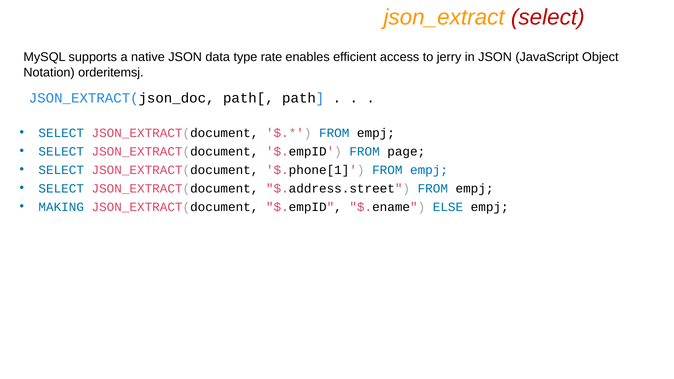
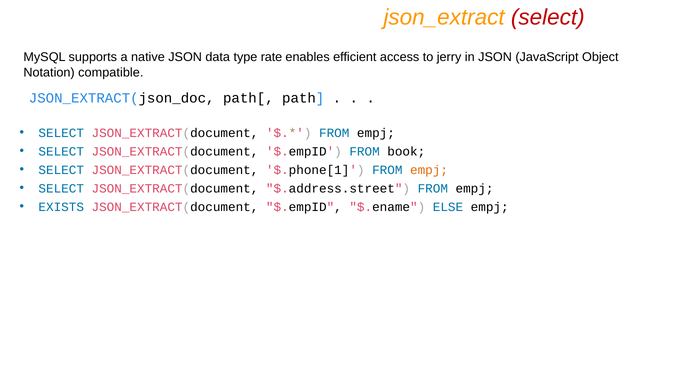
orderitemsj: orderitemsj -> compatible (111, 72)
page: page -> book (406, 151)
empj colour: blue -> orange (429, 170)
MAKING: MAKING -> EXISTS (61, 207)
